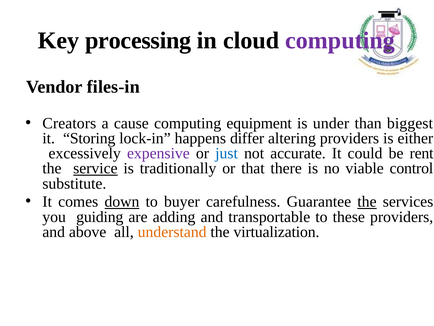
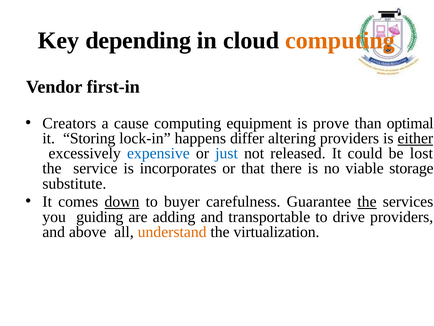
processing: processing -> depending (138, 40)
computing colour: purple -> orange (340, 40)
files-in: files-in -> first-in (113, 87)
under: under -> prove (331, 123)
biggest: biggest -> optimal (410, 123)
either underline: none -> present (415, 138)
expensive colour: purple -> blue (158, 153)
accurate: accurate -> released (298, 153)
rent: rent -> lost (421, 153)
service underline: present -> none (95, 168)
traditionally: traditionally -> incorporates (178, 168)
control: control -> storage (411, 168)
these: these -> drive (349, 217)
